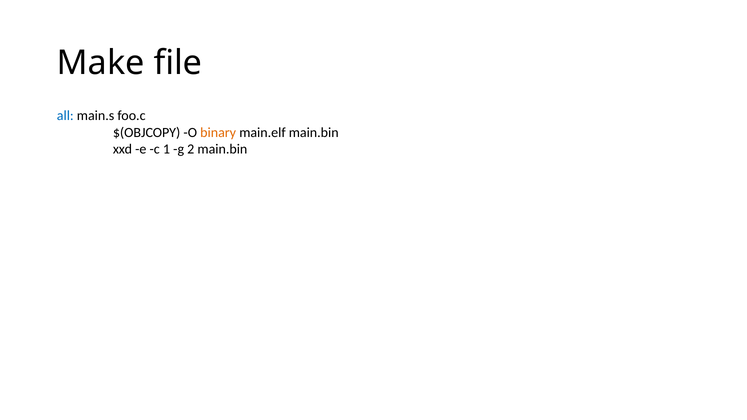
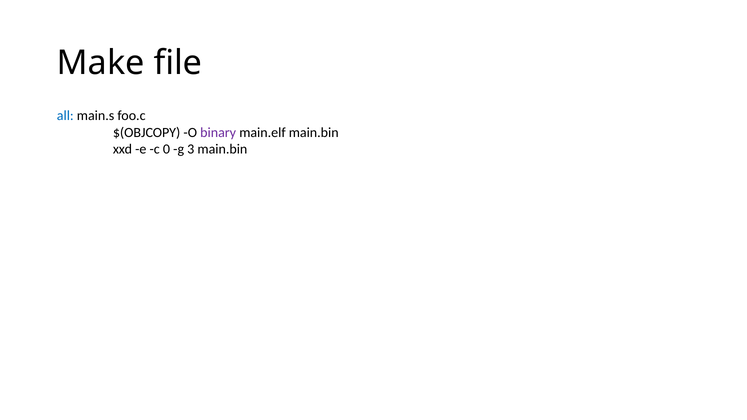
binary colour: orange -> purple (218, 133)
1: 1 -> 0 (167, 149)
2: 2 -> 3 (191, 149)
